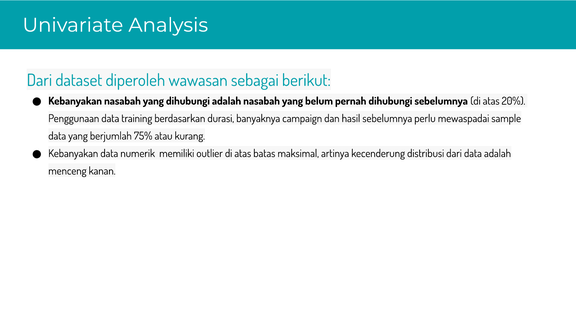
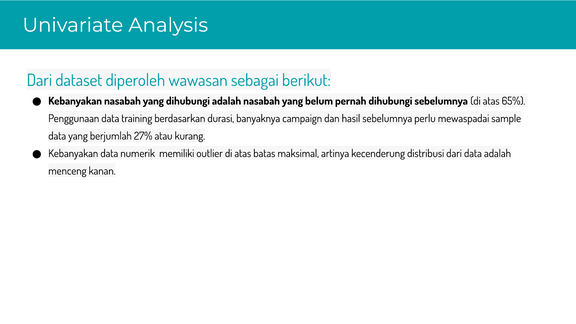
20%: 20% -> 65% (513, 101)
75%: 75% -> 27% (143, 136)
